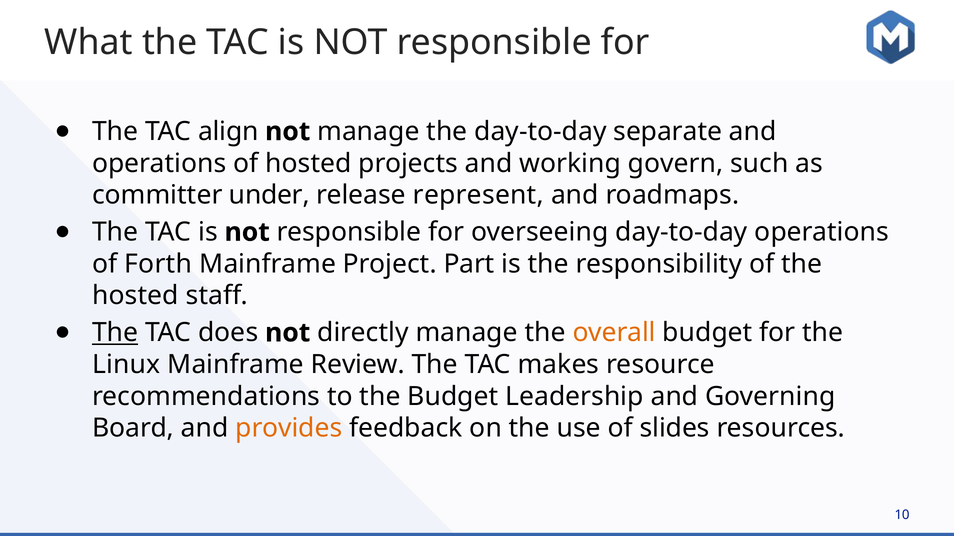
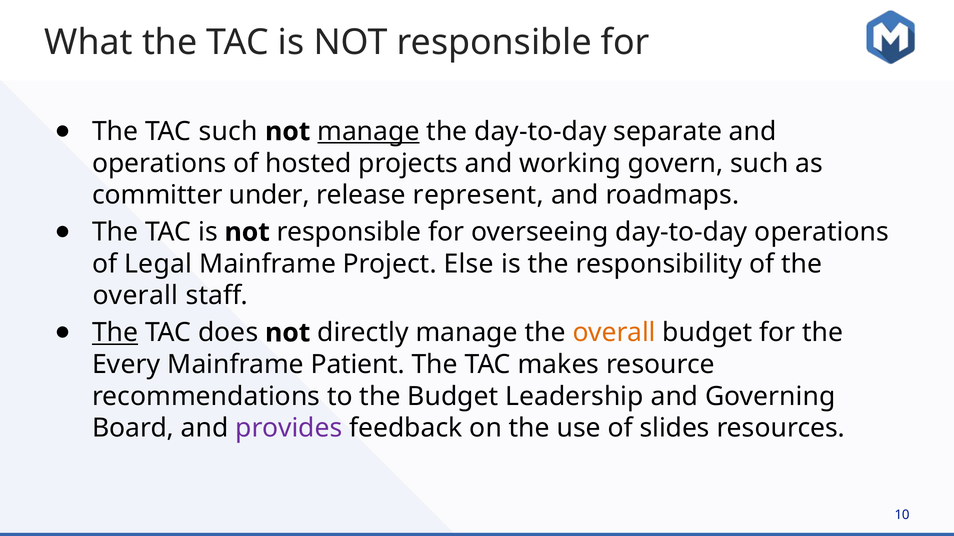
TAC align: align -> such (228, 132)
manage underline: none -> present (368, 132)
Forth: Forth -> Legal (158, 264)
Part: Part -> Else (469, 264)
hosted: hosted -> overall (135, 296)
Linux: Linux -> Every (126, 365)
Review: Review -> Patient (358, 365)
provides colour: orange -> purple (289, 429)
